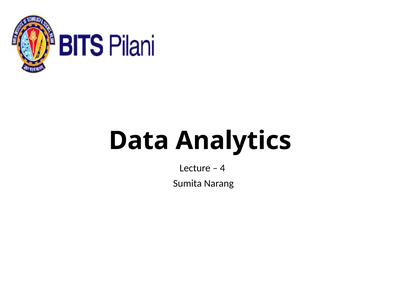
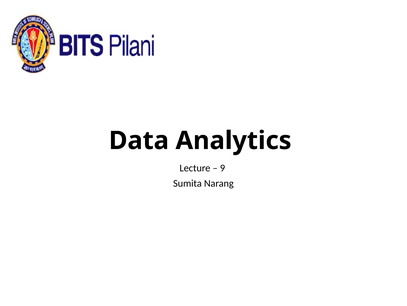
4: 4 -> 9 (223, 168)
